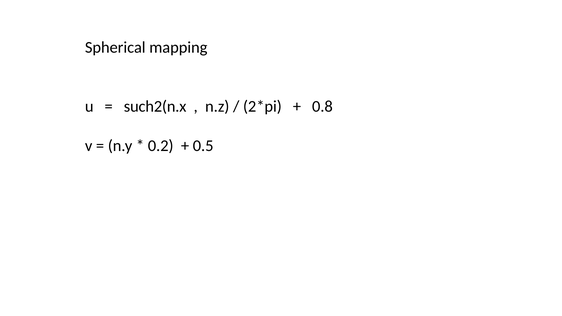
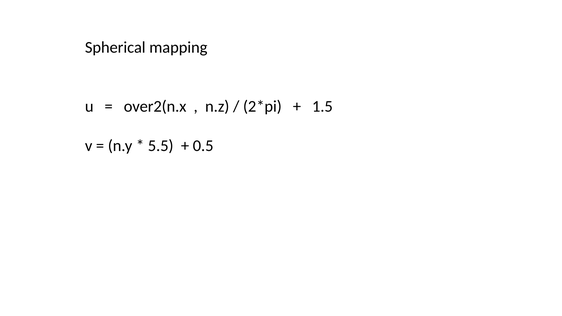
such2(n.x: such2(n.x -> over2(n.x (155, 106)
0.8: 0.8 -> 1.5 (322, 106)
0.2: 0.2 -> 5.5 (161, 146)
